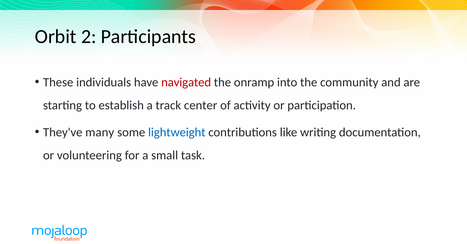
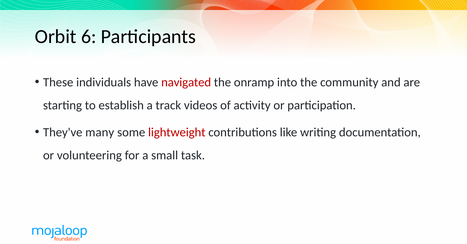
2: 2 -> 6 (89, 36)
center: center -> videos (201, 105)
lightweight colour: blue -> red (177, 132)
